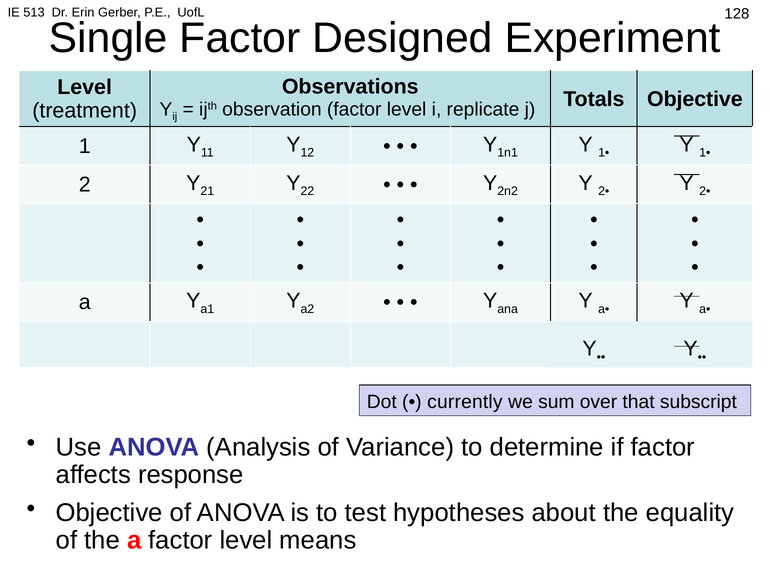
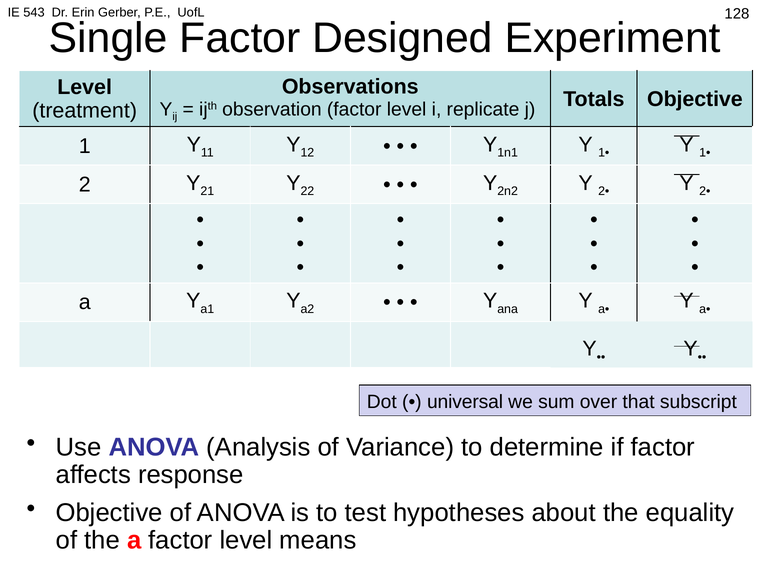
513: 513 -> 543 (34, 12)
currently: currently -> universal (465, 402)
